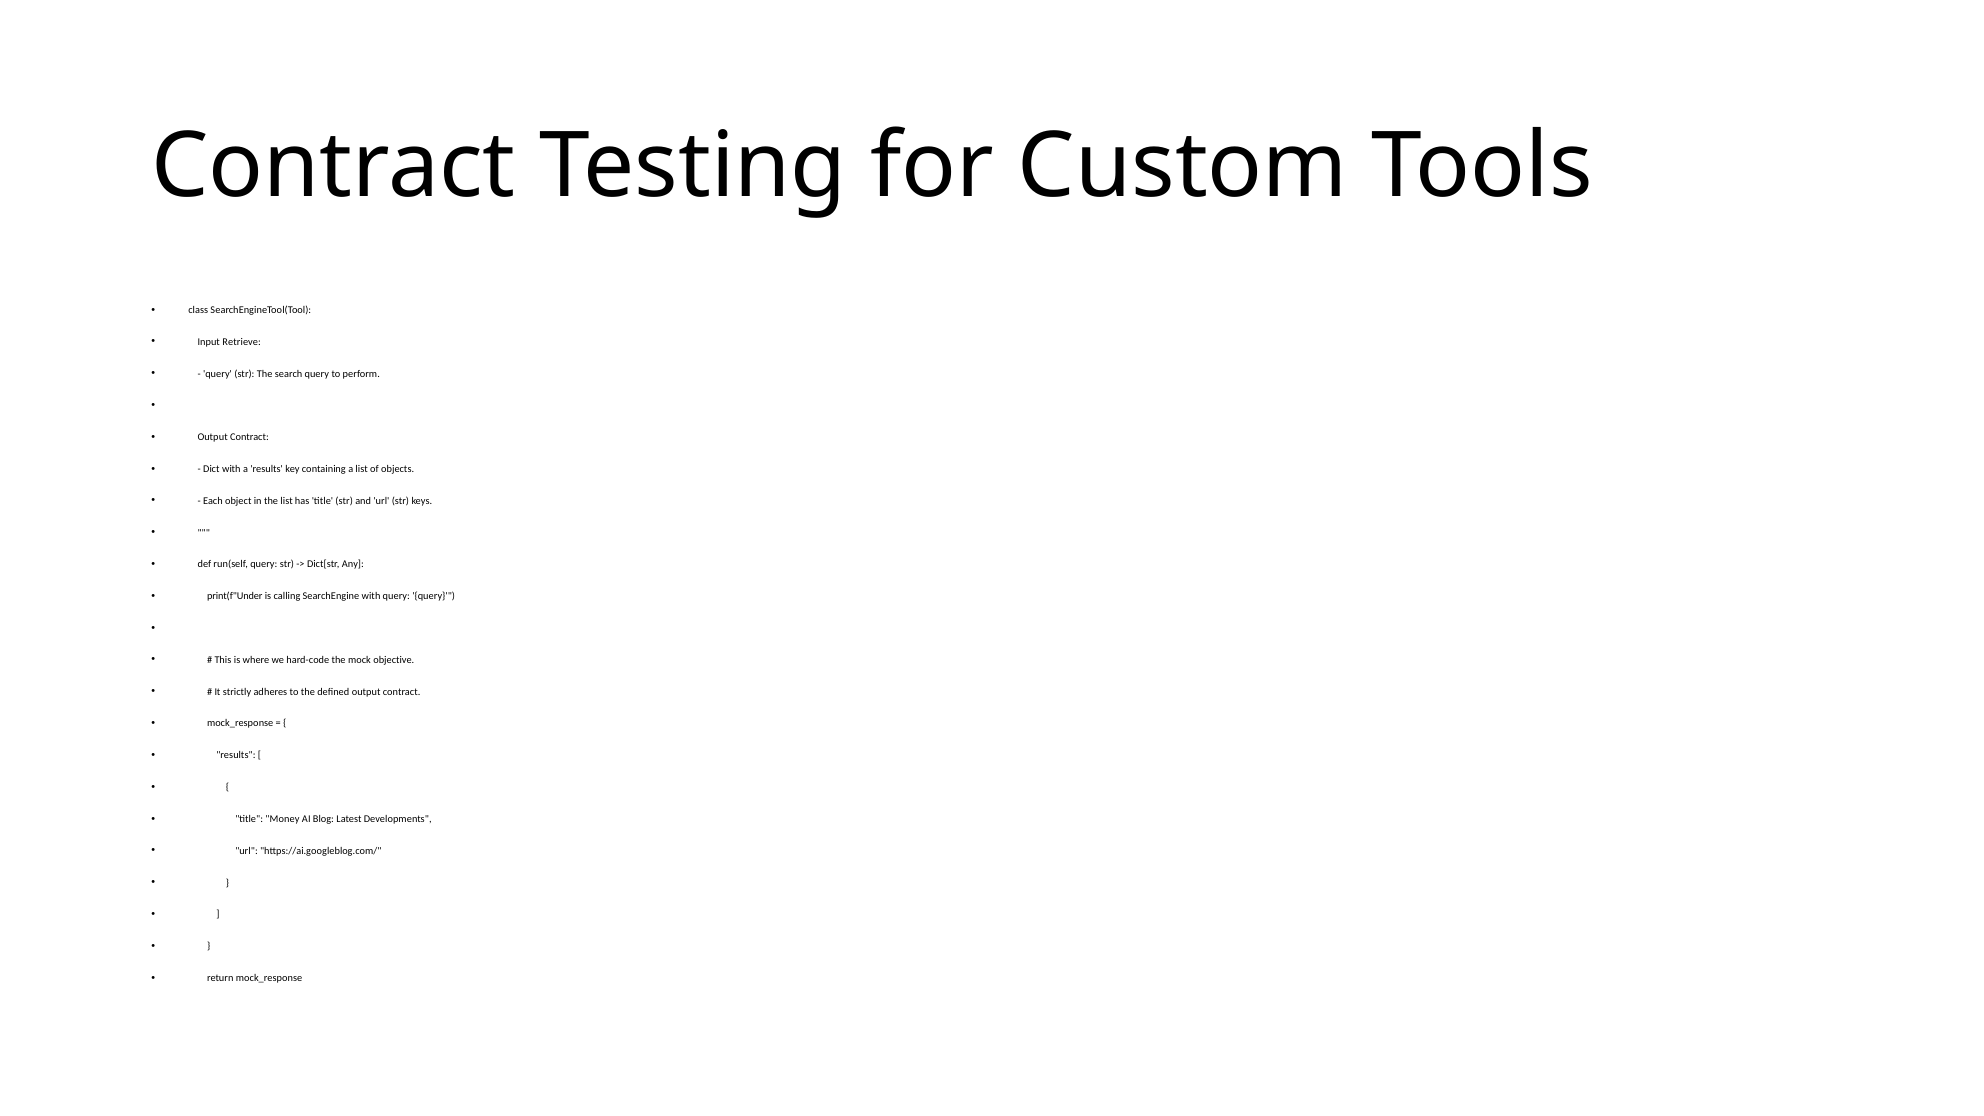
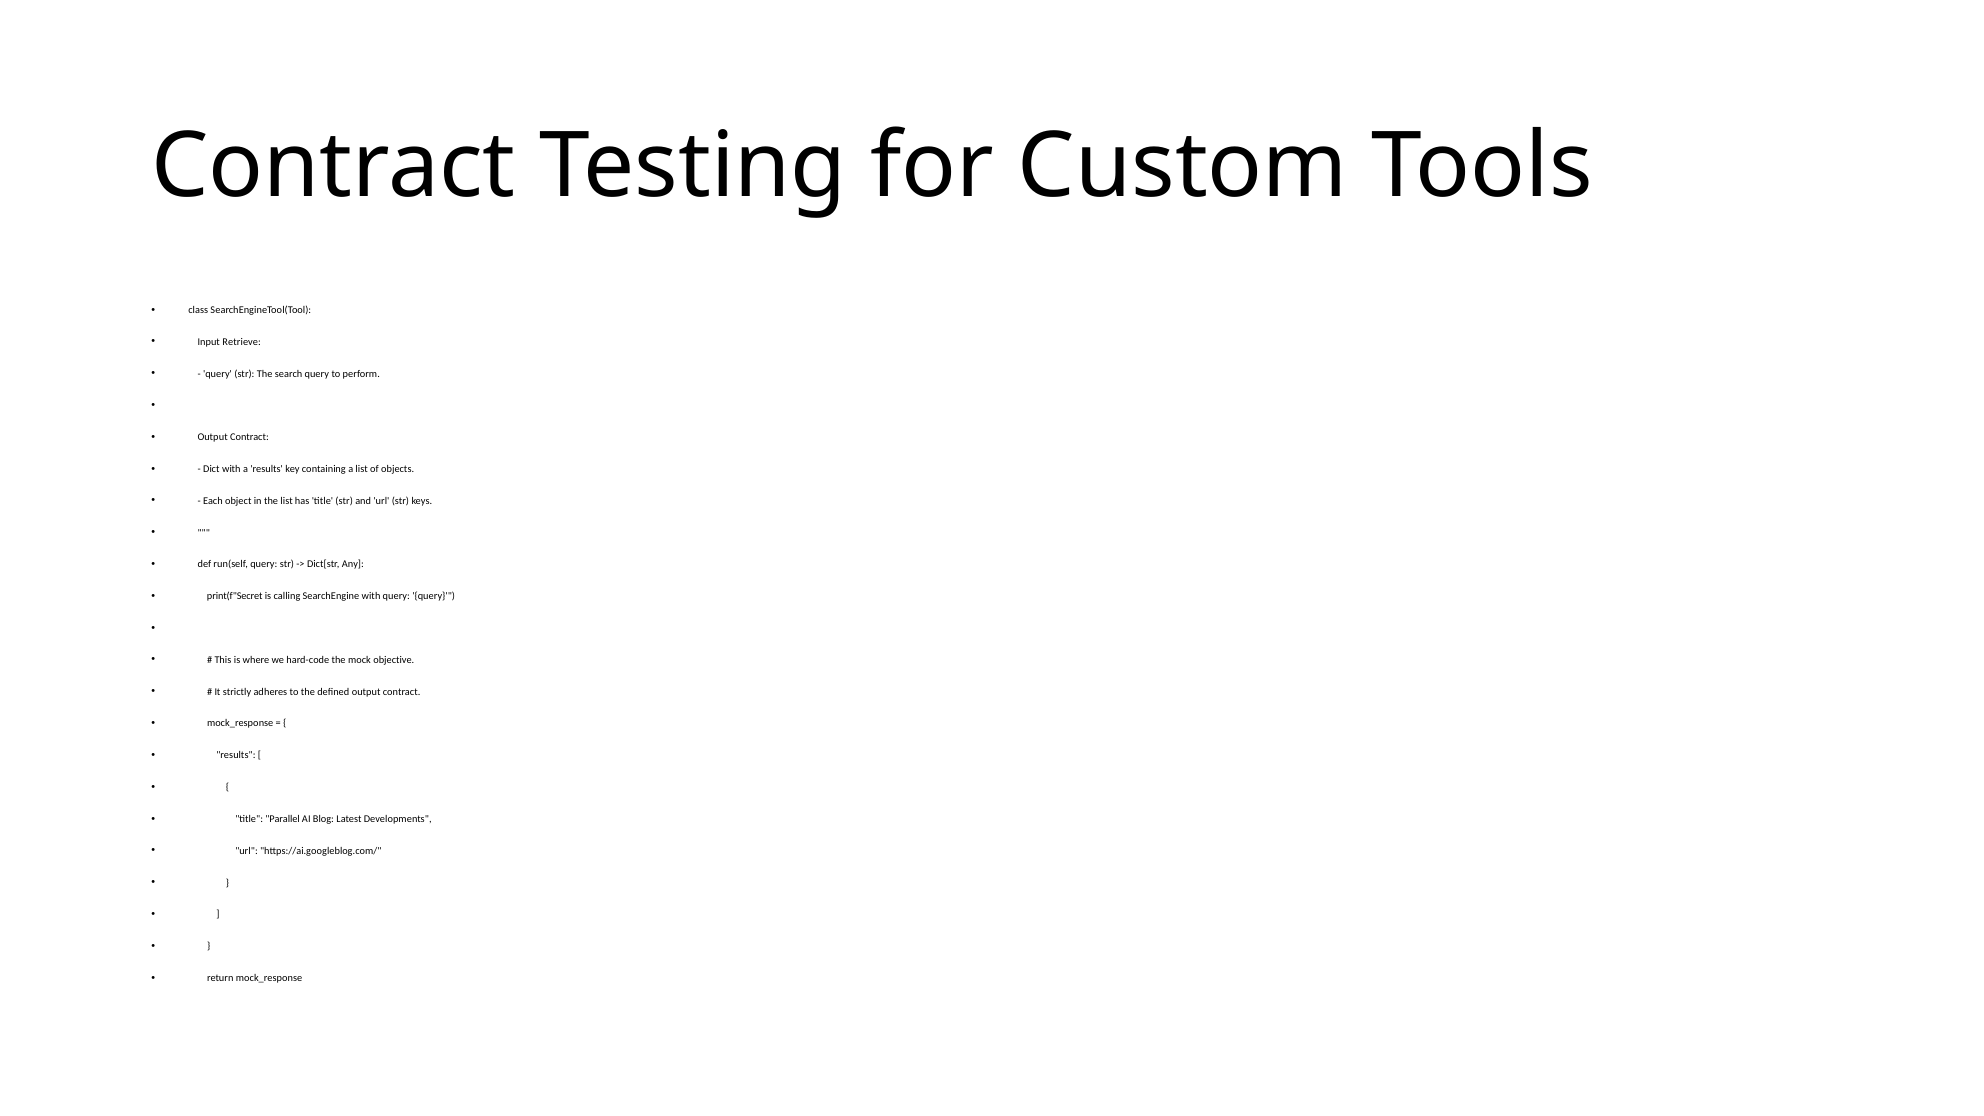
print(f"Under: print(f"Under -> print(f"Secret (235, 596)
Money: Money -> Parallel (283, 819)
